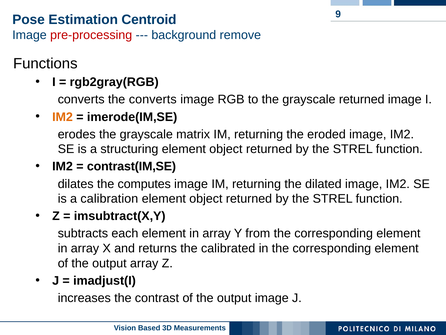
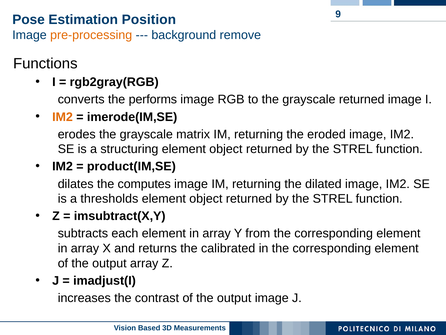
Centroid: Centroid -> Position (149, 19)
pre-processing colour: red -> orange (91, 35)
the converts: converts -> performs (153, 99)
contrast(IM,SE: contrast(IM,SE -> product(IM,SE (131, 166)
calibration: calibration -> thresholds (109, 199)
